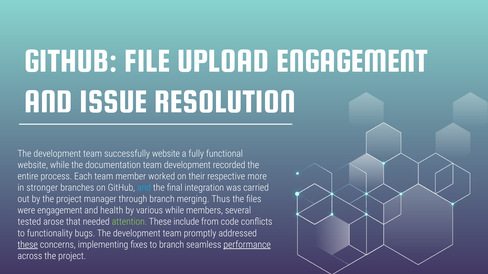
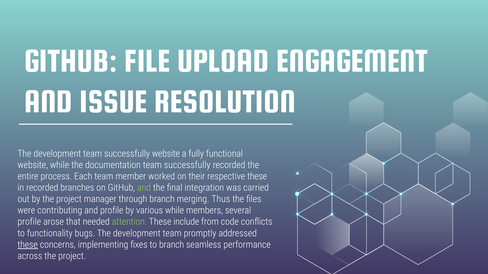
documentation team development: development -> successfully (187, 165)
respective more: more -> these (257, 177)
in stronger: stronger -> recorded (42, 188)
and colour: light blue -> light green (144, 188)
were engagement: engagement -> contributing (60, 211)
and health: health -> profile (112, 211)
tested: tested -> profile (29, 222)
performance underline: present -> none (247, 245)
